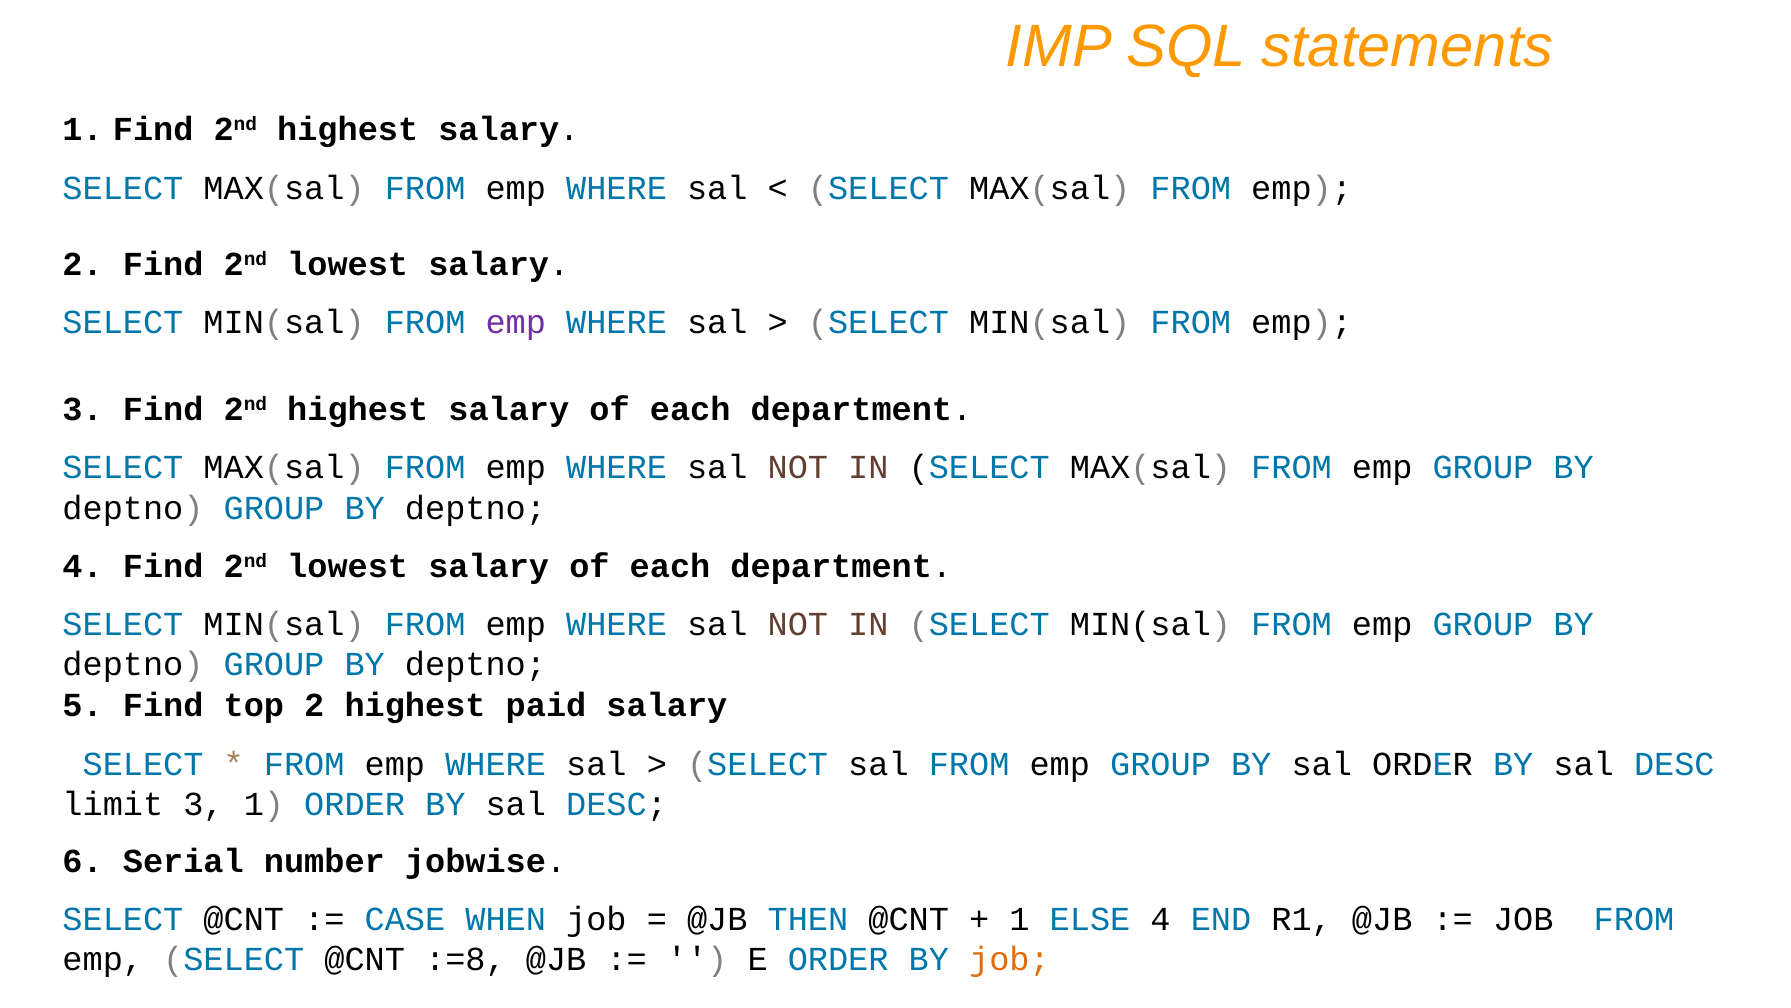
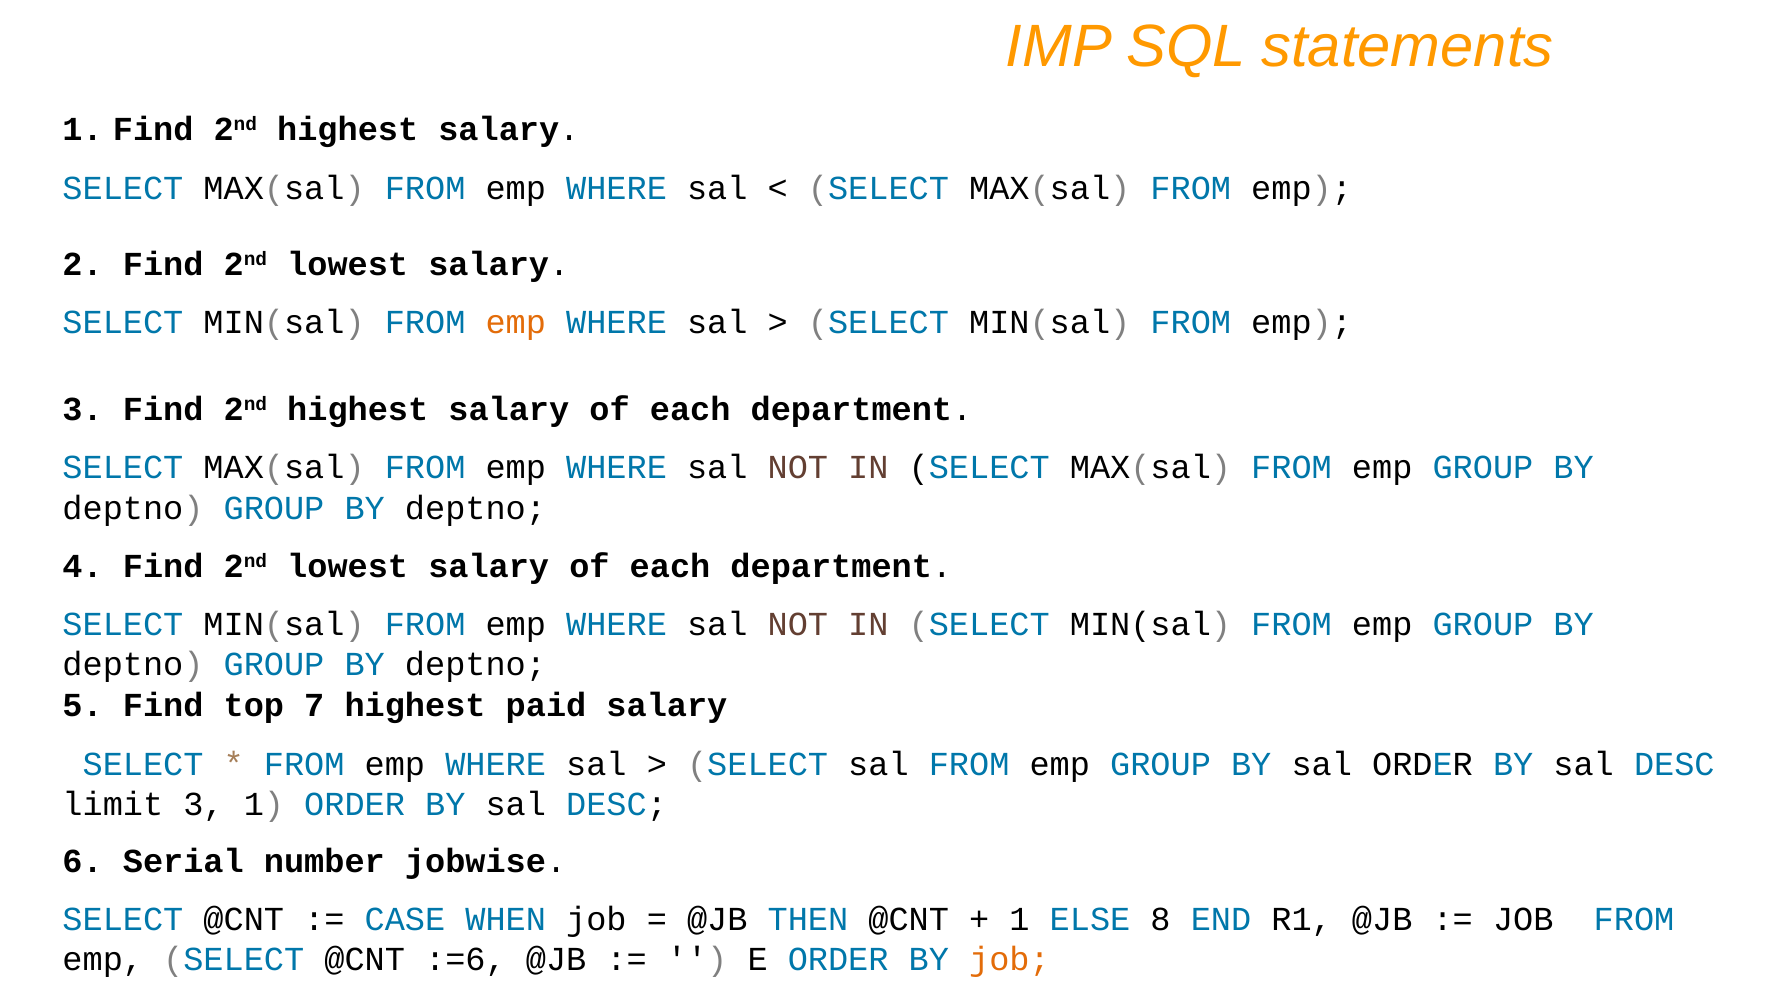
emp colour: purple -> orange (516, 322)
top 2: 2 -> 7 (314, 705)
ELSE 4: 4 -> 8 (1161, 919)
:=8: :=8 -> :=6 (465, 959)
